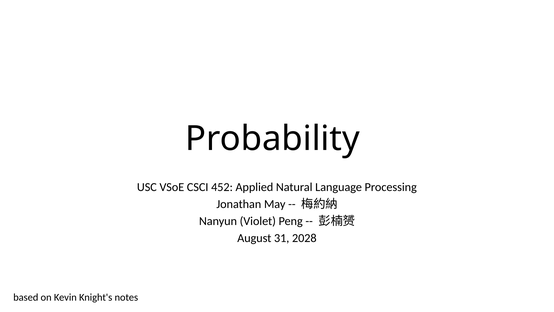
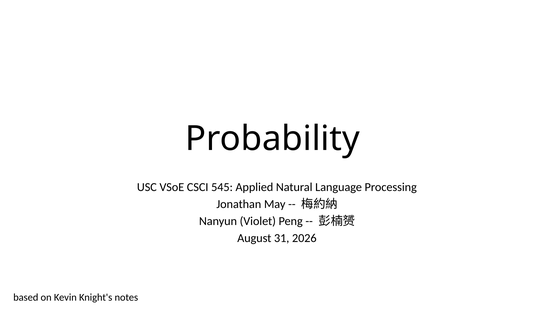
452: 452 -> 545 (222, 187)
2028: 2028 -> 2026 (304, 238)
